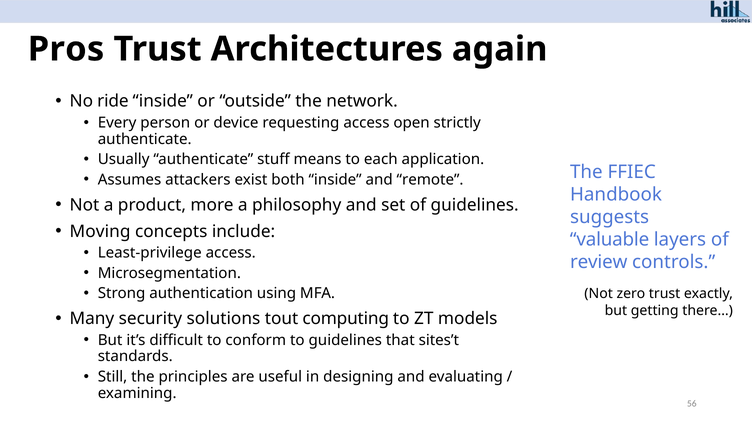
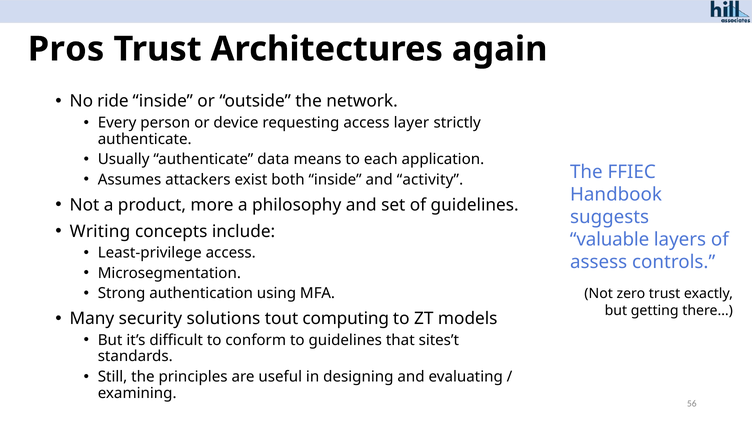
open: open -> layer (411, 123)
stuff: stuff -> data (273, 159)
remote: remote -> activity (430, 180)
Moving: Moving -> Writing (100, 231)
review: review -> assess (599, 262)
